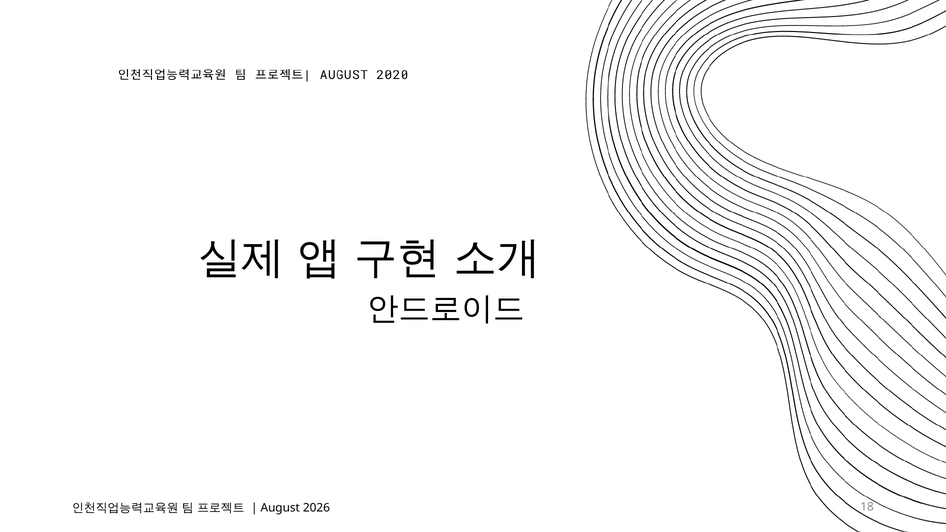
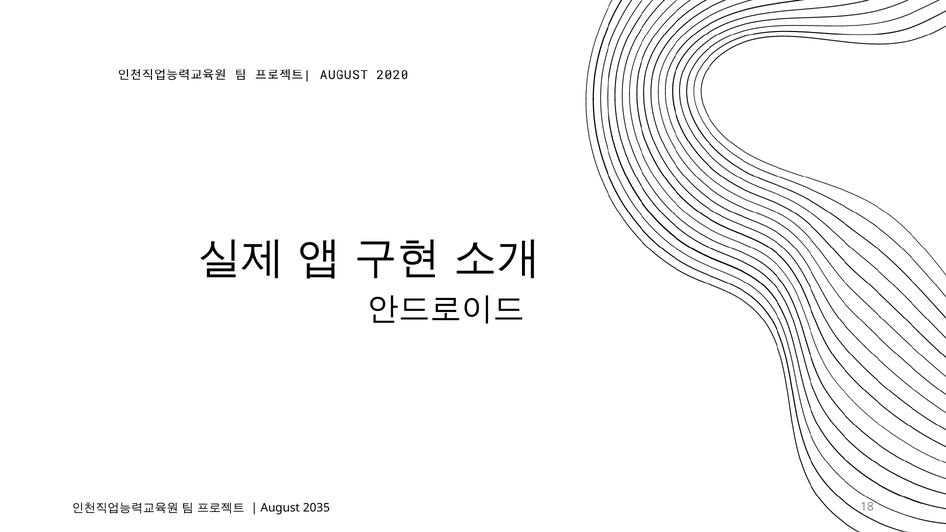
2026: 2026 -> 2035 (316, 508)
